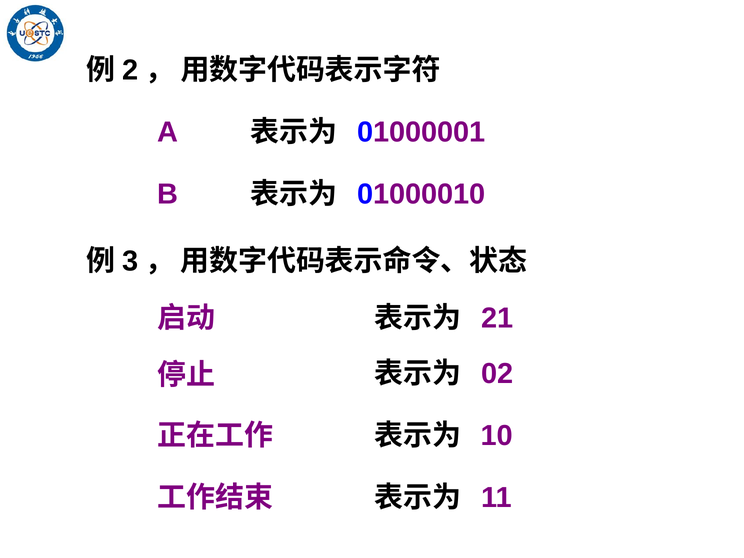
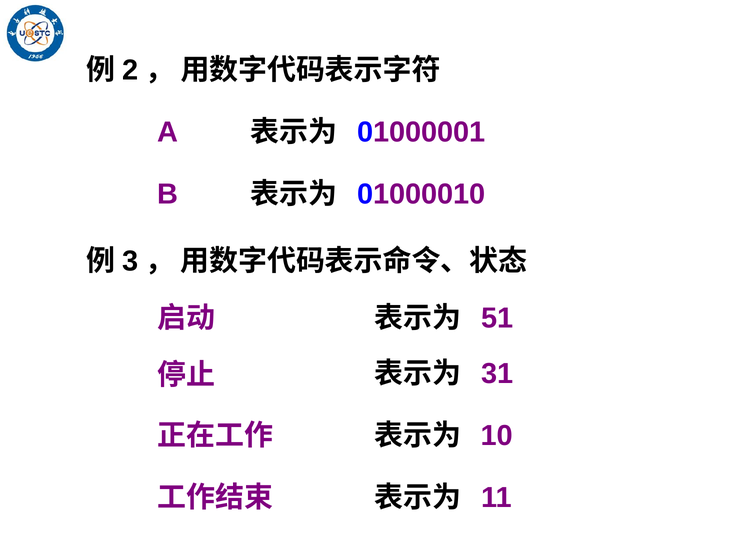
21: 21 -> 51 (497, 318)
02: 02 -> 31 (497, 374)
